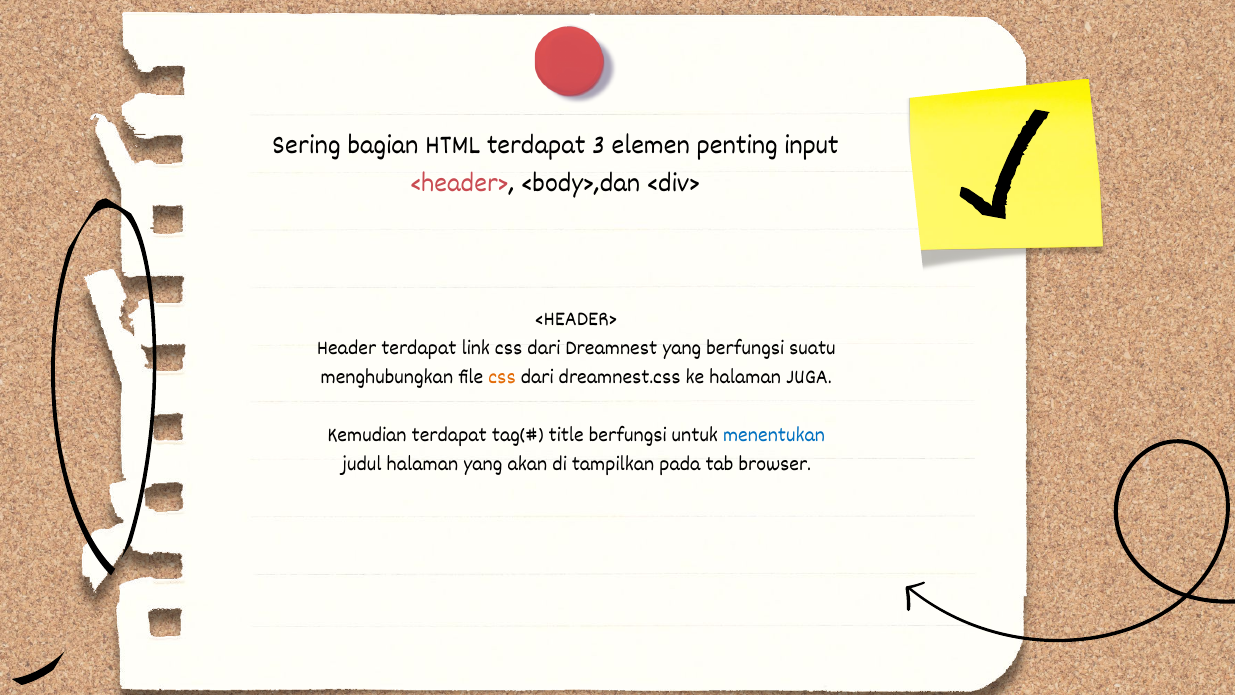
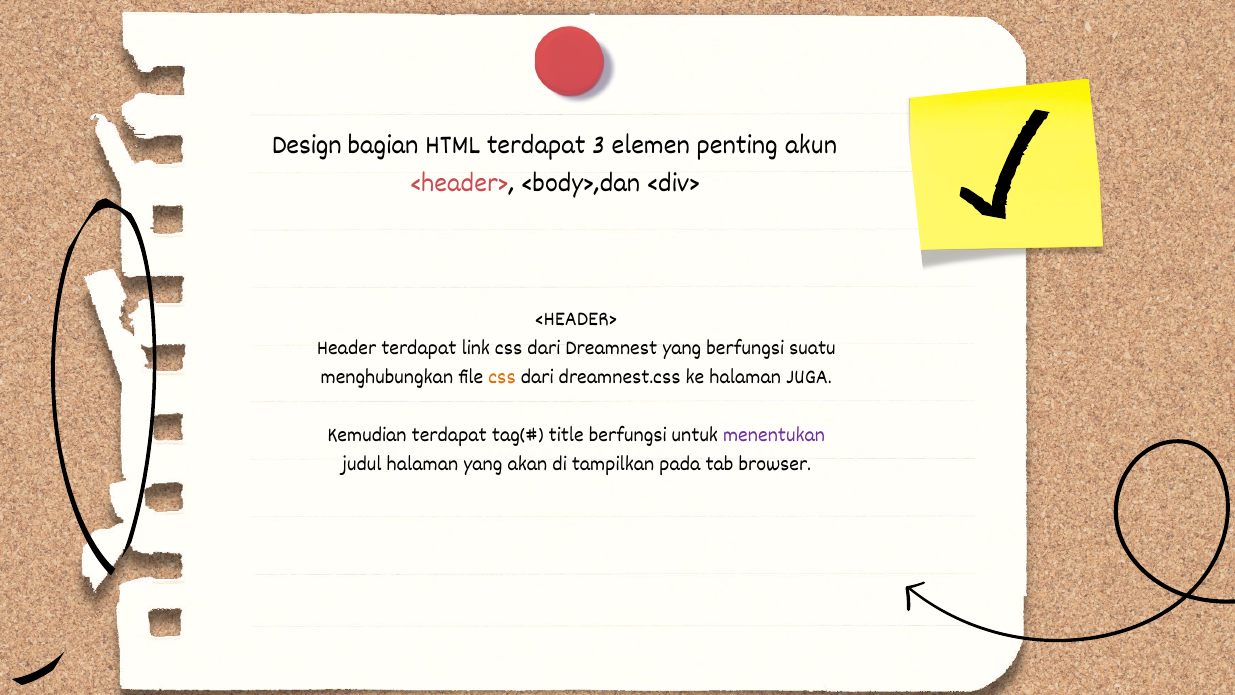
Sering: Sering -> Design (307, 144)
input: input -> akun (811, 144)
menentukan colour: blue -> purple (774, 434)
